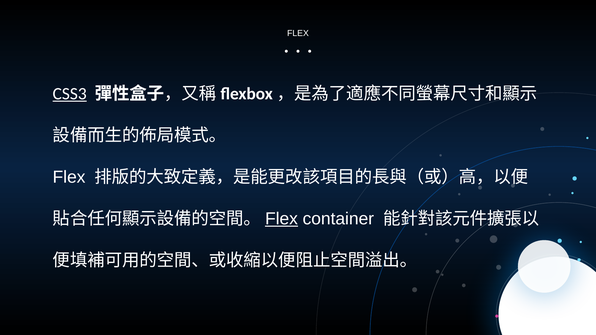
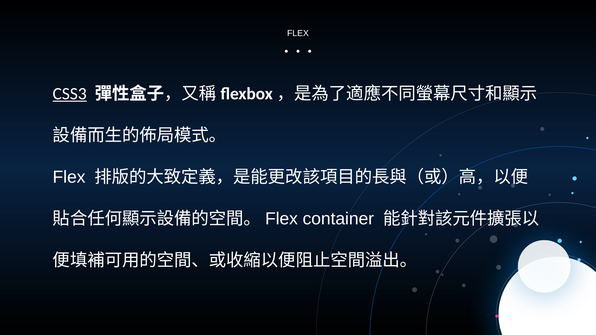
Flex underline: present -> none (281, 219)
